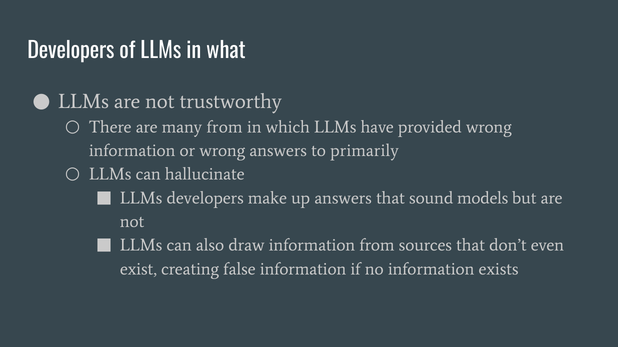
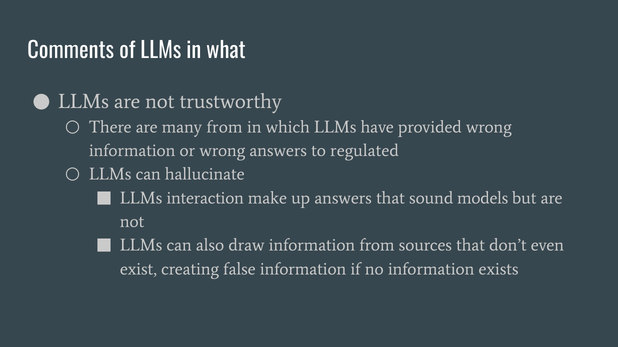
Developers: Developers -> Comments (71, 51)
primarily: primarily -> regulated (365, 151)
LLMs developers: developers -> interaction (205, 198)
